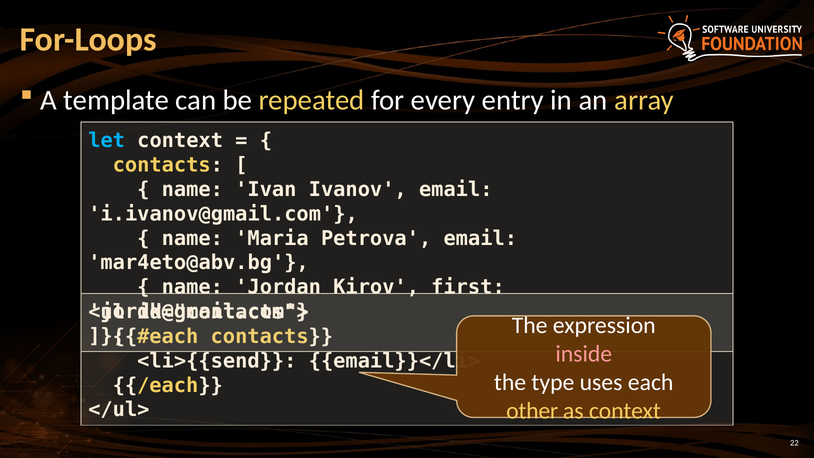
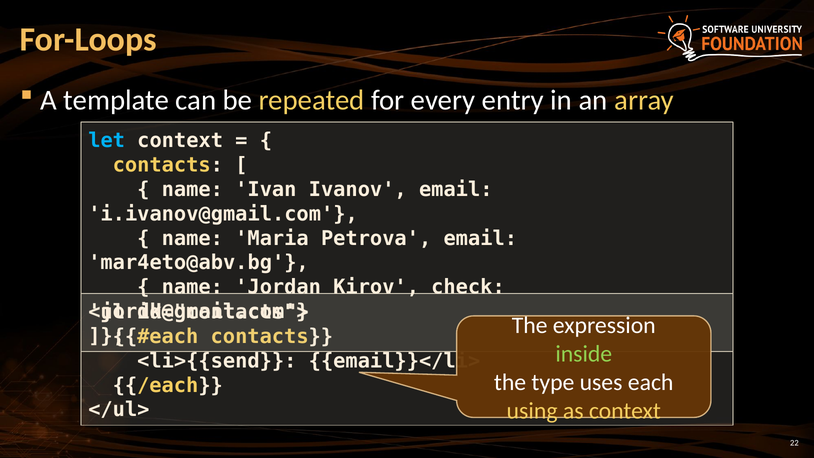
first: first -> check (468, 287)
inside colour: pink -> light green (584, 354)
other: other -> using (532, 411)
